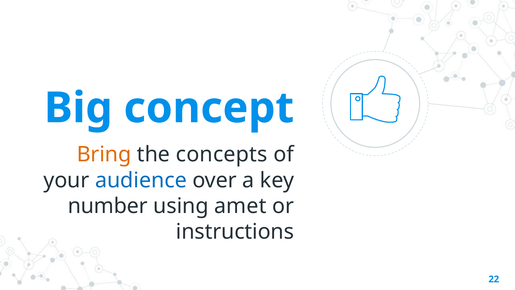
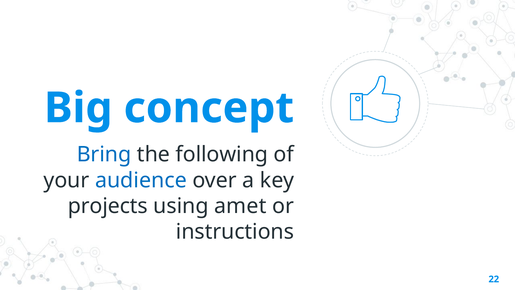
Bring colour: orange -> blue (104, 154)
concepts: concepts -> following (222, 154)
number: number -> projects (108, 206)
